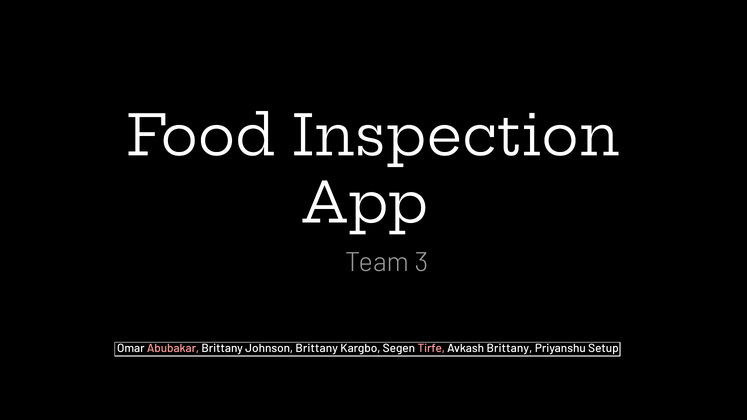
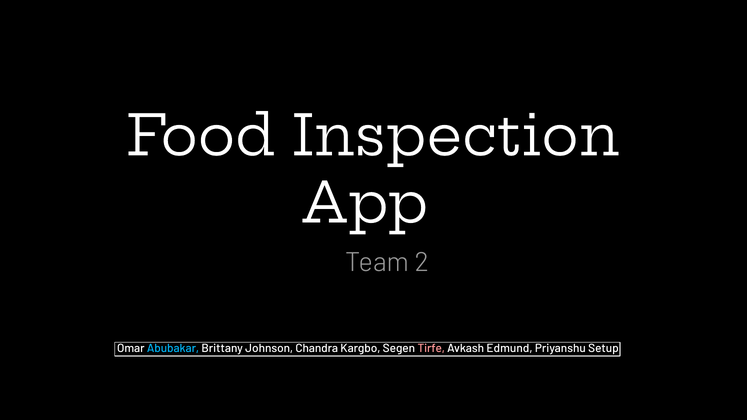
3: 3 -> 2 (422, 263)
Abubakar colour: pink -> light blue (173, 349)
Johnson Brittany: Brittany -> Chandra (317, 349)
Avkash Brittany: Brittany -> Edmund (509, 349)
